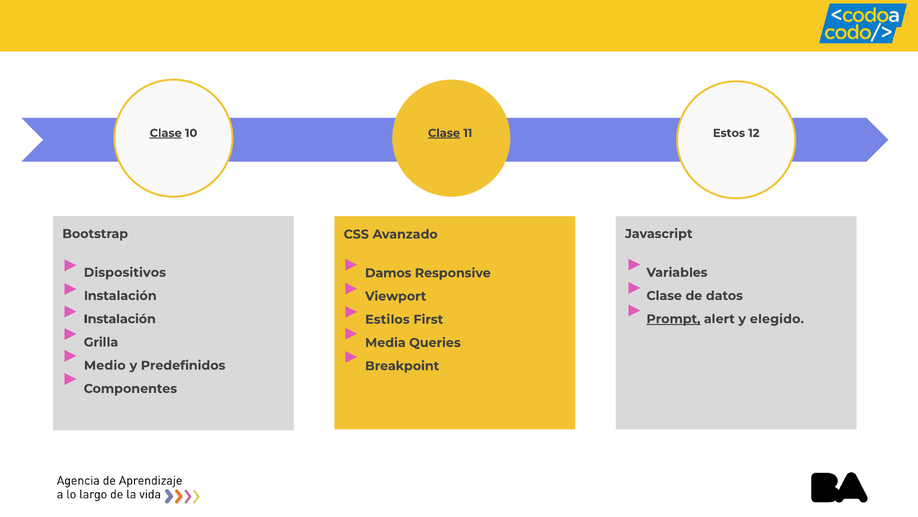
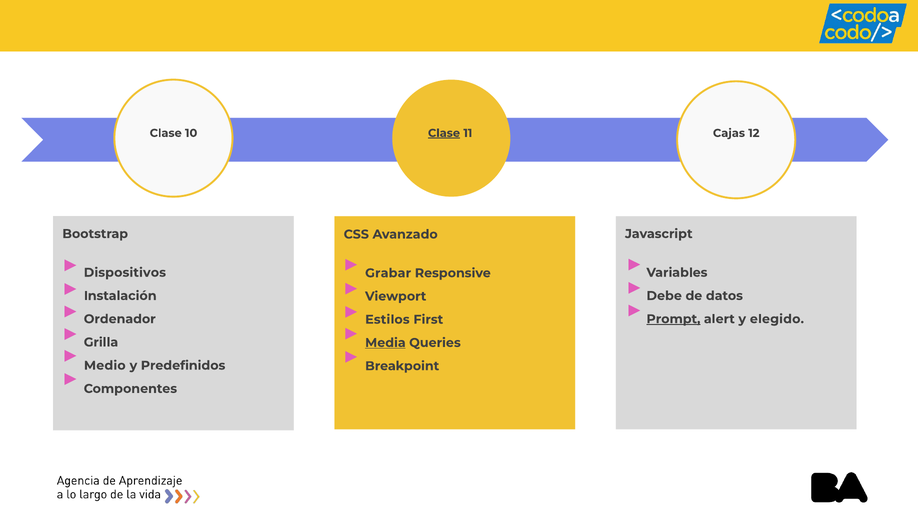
Clase underline: present -> none (166, 133)
Estos: Estos -> Cajas (729, 133)
Damos: Damos -> Grabar (388, 273)
Clase: Clase -> Debe (664, 295)
Instalación: Instalación -> Ordenador (120, 319)
Media underline: none -> present (385, 342)
